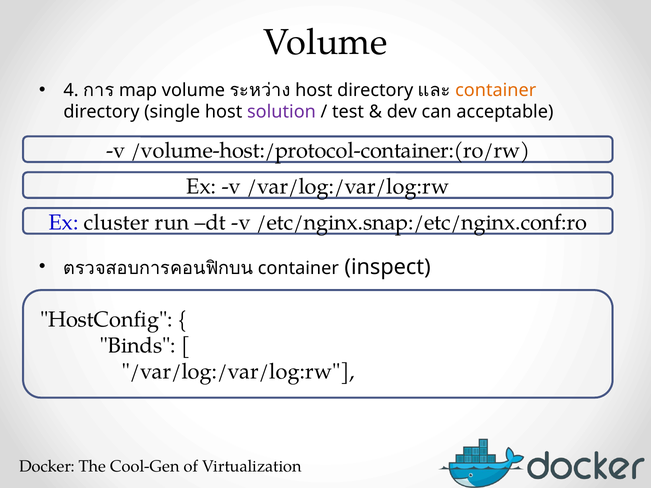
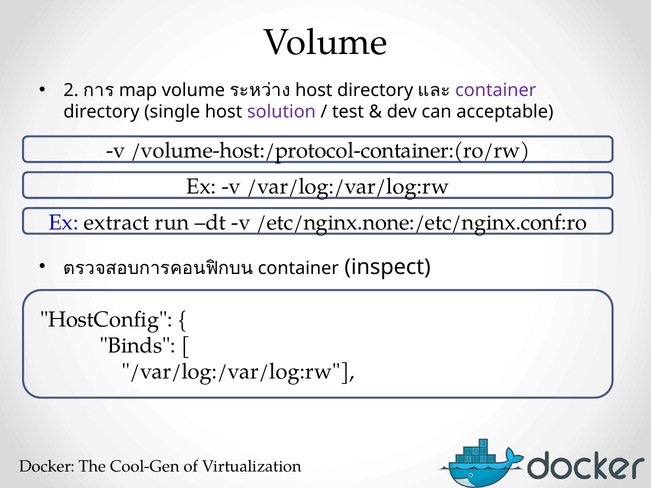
4: 4 -> 2 (71, 90)
container colour: orange -> purple (496, 90)
cluster: cluster -> extract (117, 223)
/etc/nginx.snap:/etc/nginx.conf:ro: /etc/nginx.snap:/etc/nginx.conf:ro -> /etc/nginx.none:/etc/nginx.conf:ro (422, 223)
